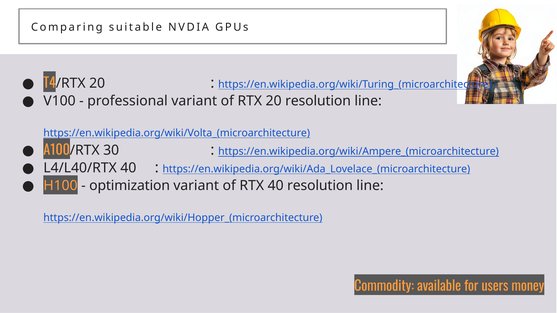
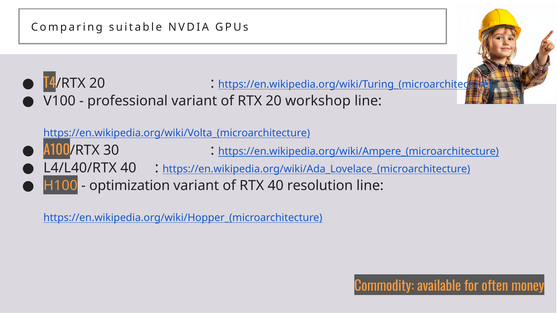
20 resolution: resolution -> workshop (318, 101)
users: users -> often (495, 287)
